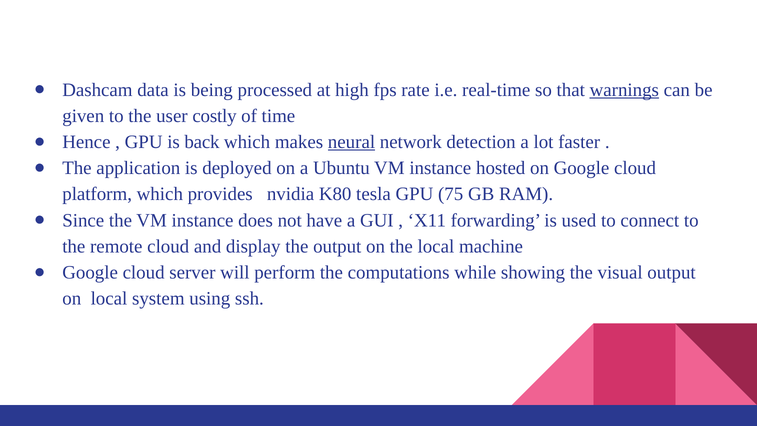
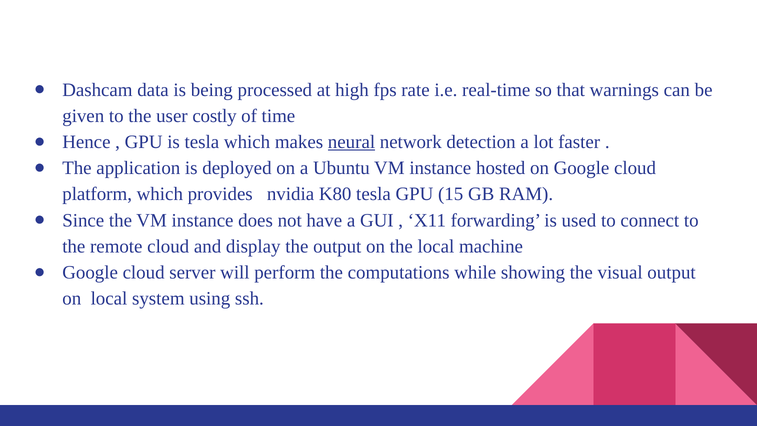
warnings underline: present -> none (624, 90)
is back: back -> tesla (202, 142)
75: 75 -> 15 (451, 194)
